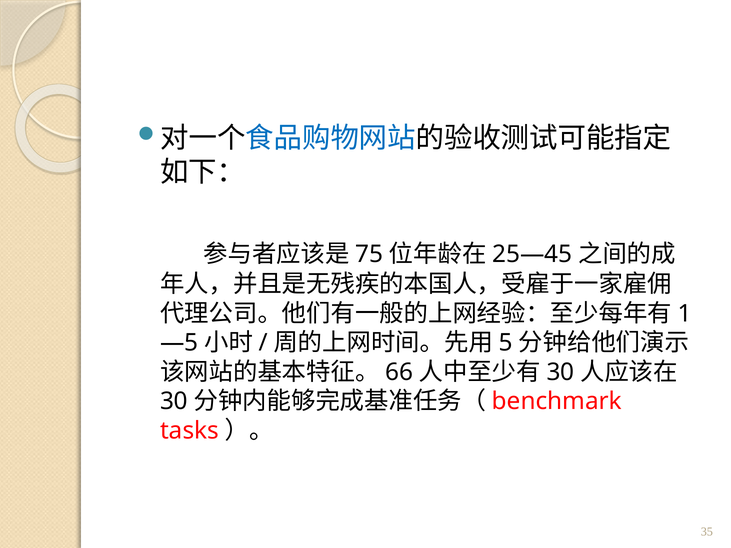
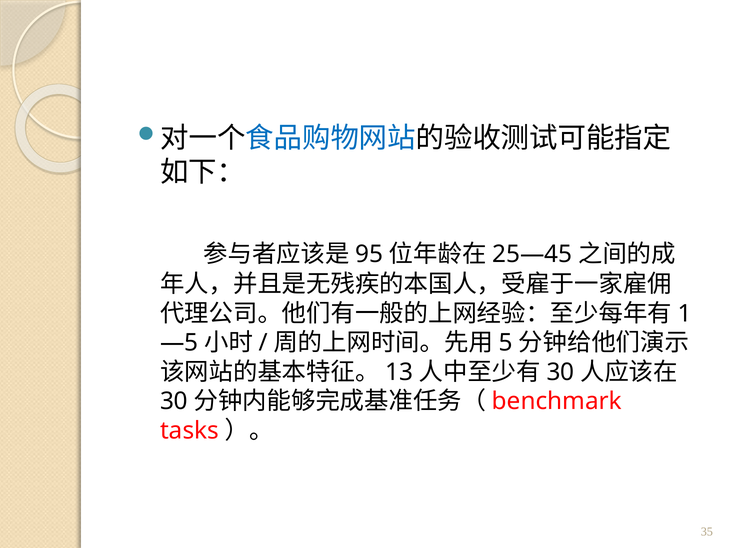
75: 75 -> 95 (369, 254)
66: 66 -> 13 (399, 372)
